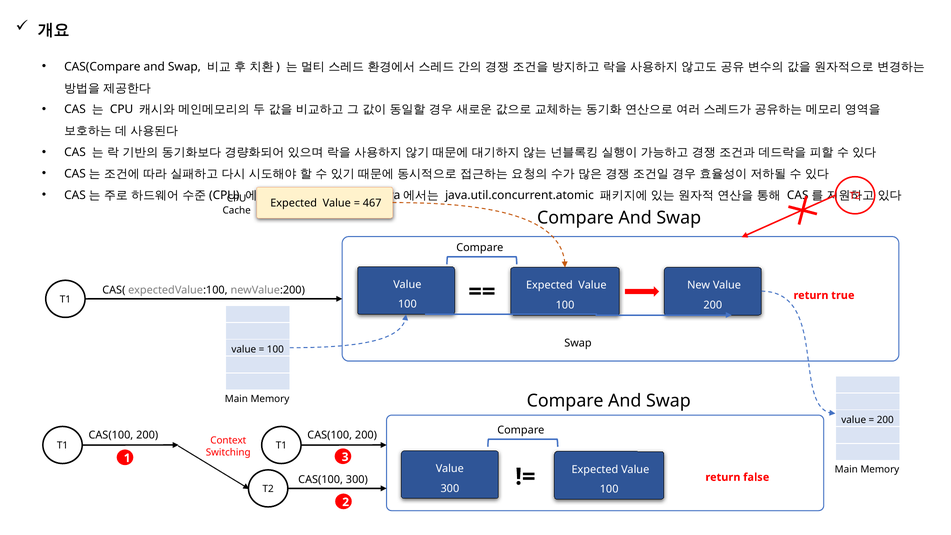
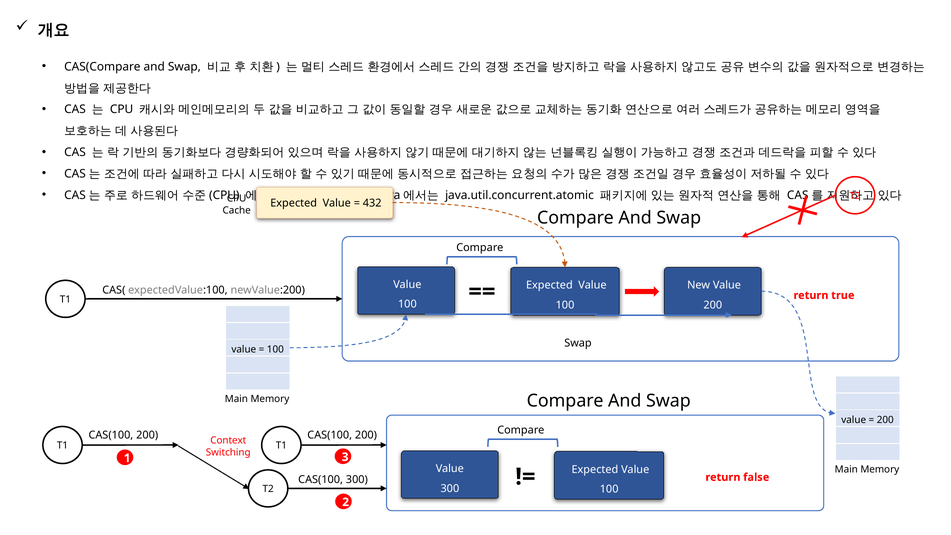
467: 467 -> 432 (372, 203)
